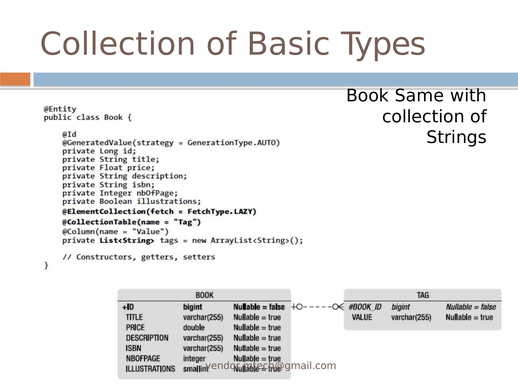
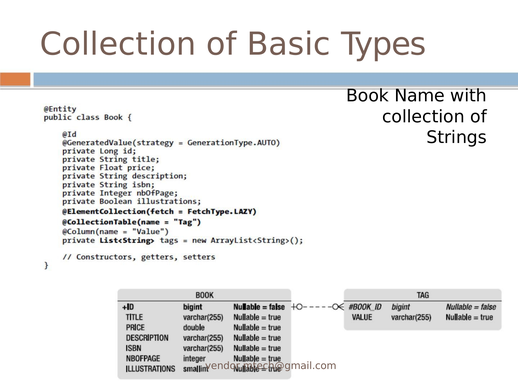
Same: Same -> Name (420, 96)
